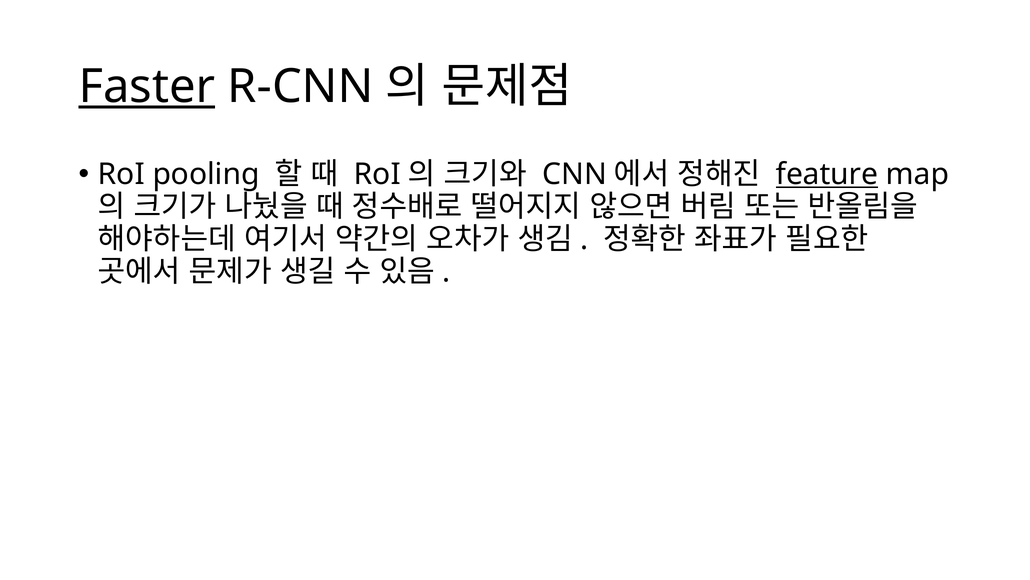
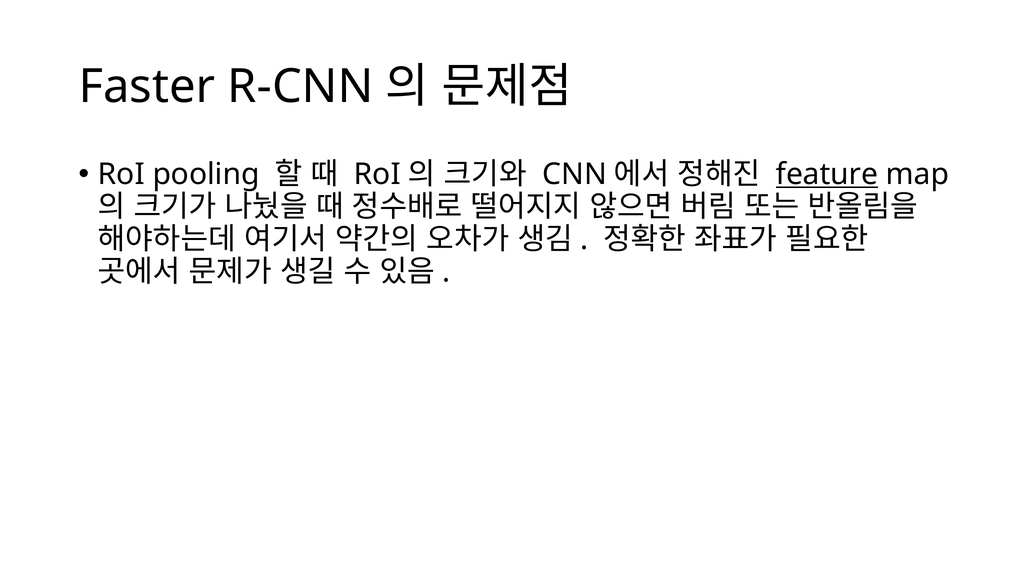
Faster underline: present -> none (147, 87)
